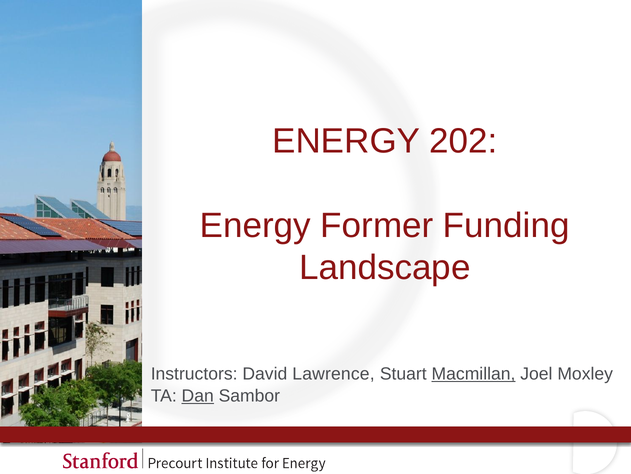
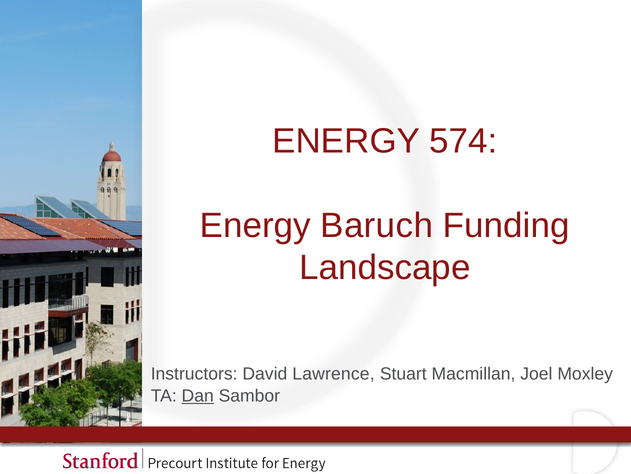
202: 202 -> 574 (463, 141)
Former: Former -> Baruch (377, 225)
Macmillan underline: present -> none (474, 373)
